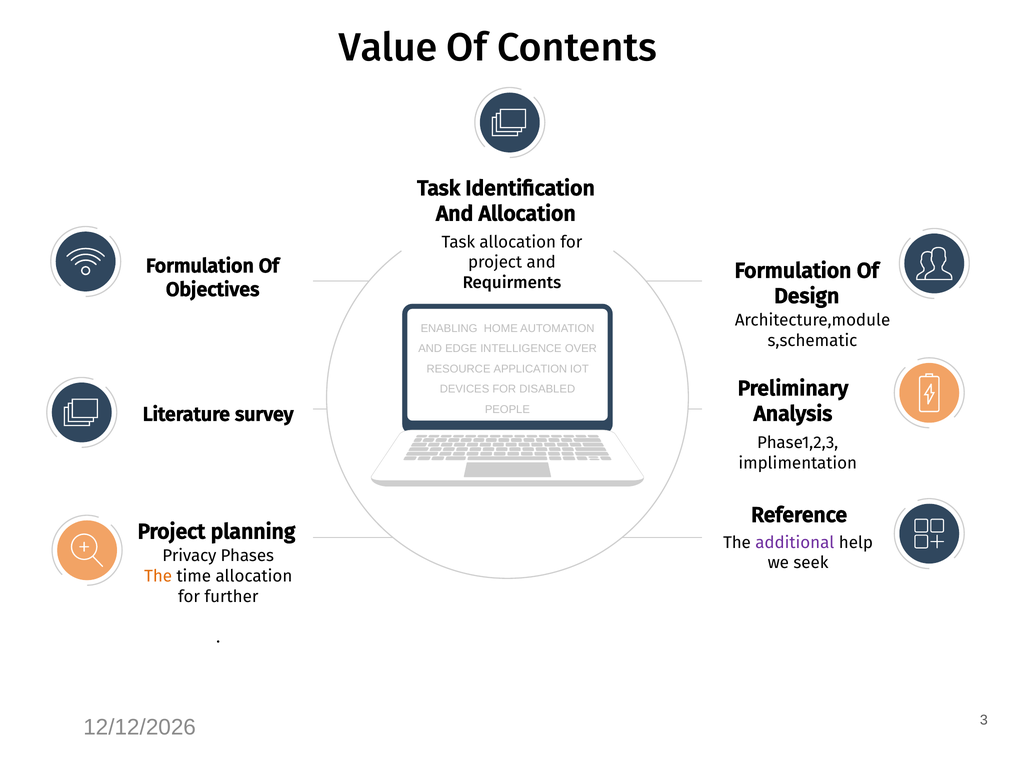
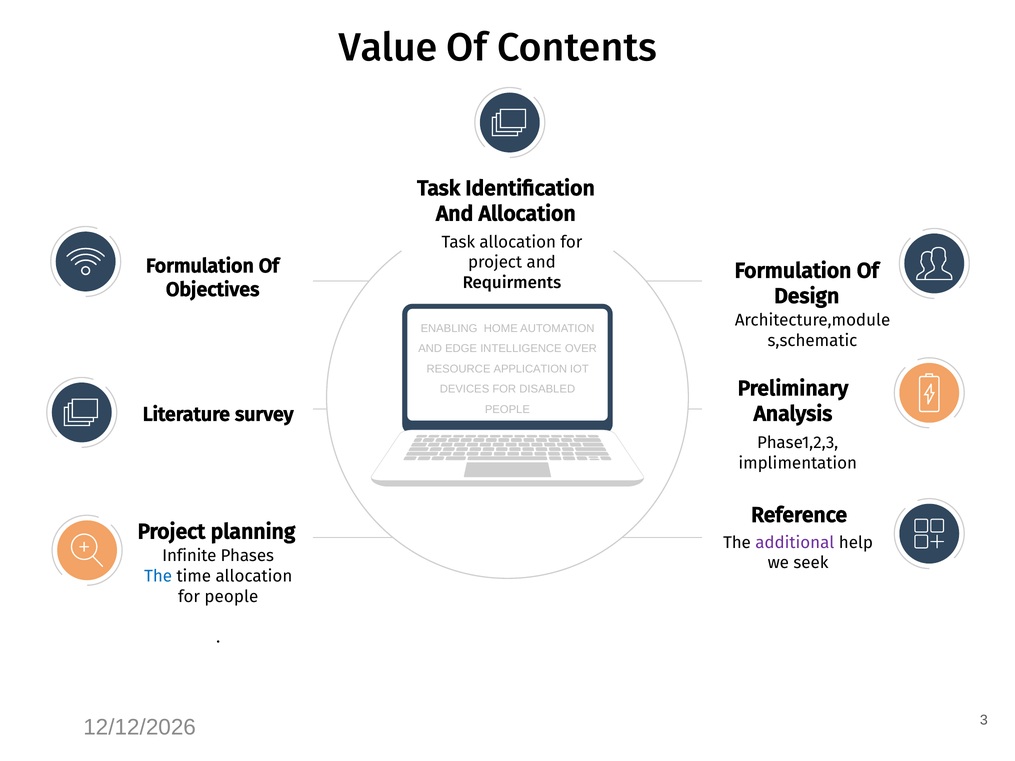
Privacy: Privacy -> Infinite (189, 556)
The colour: orange -> blue (158, 576)
for further: further -> people (231, 597)
